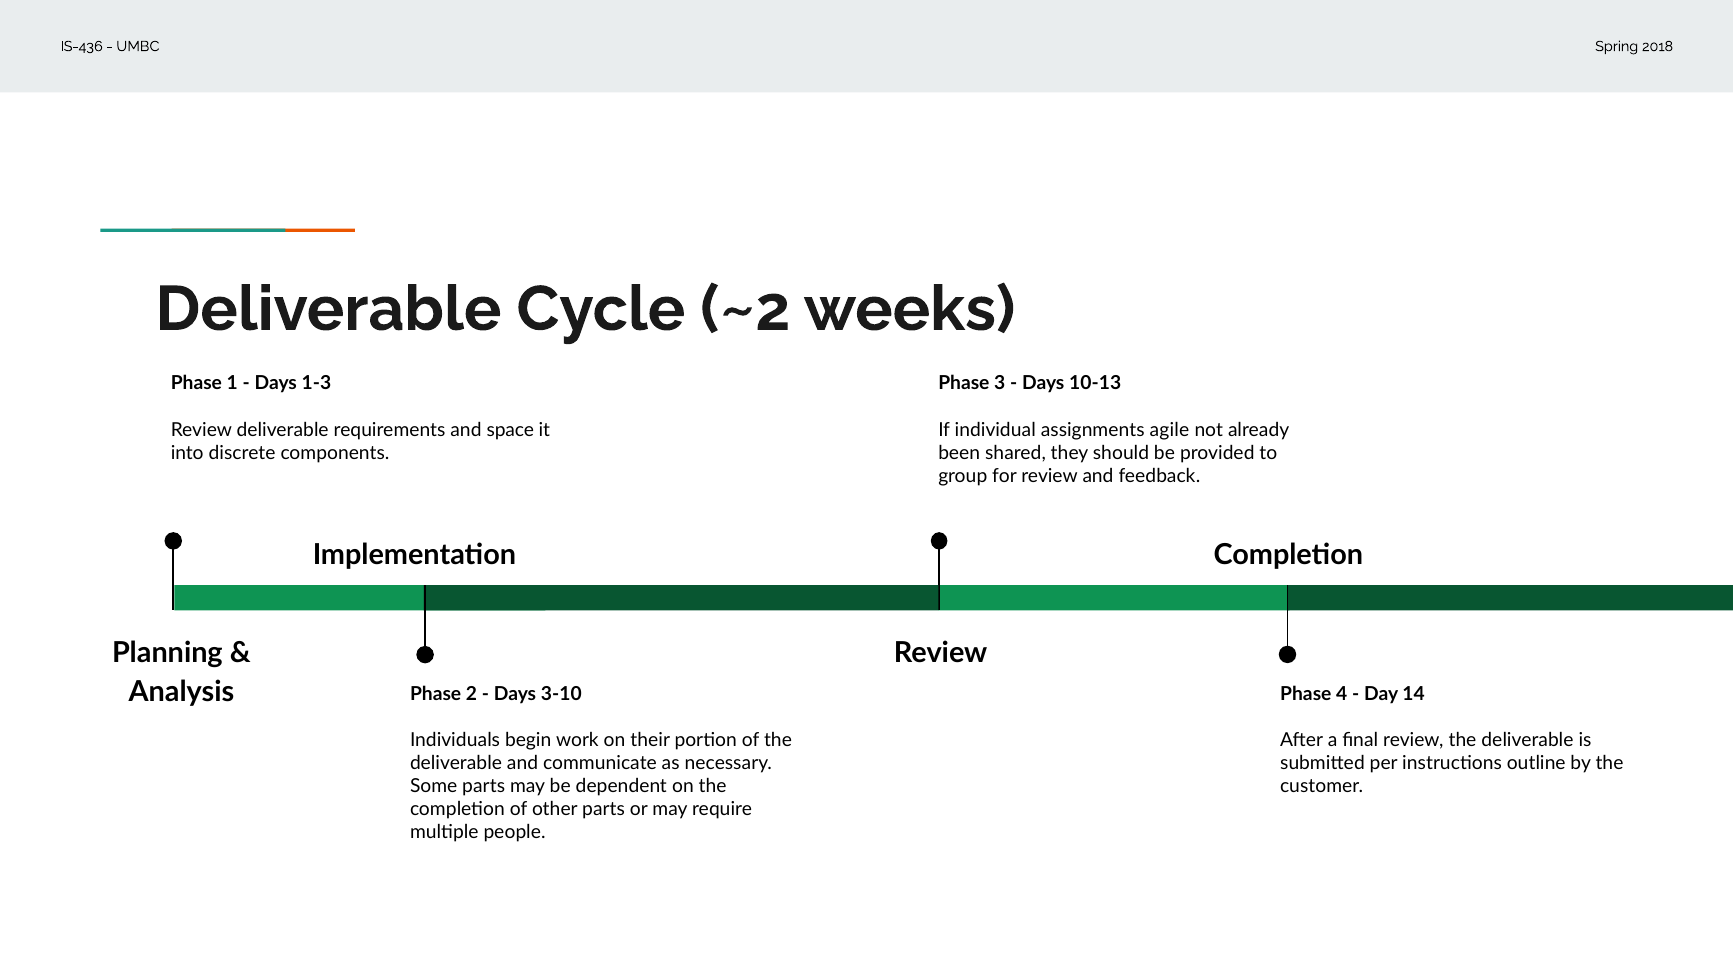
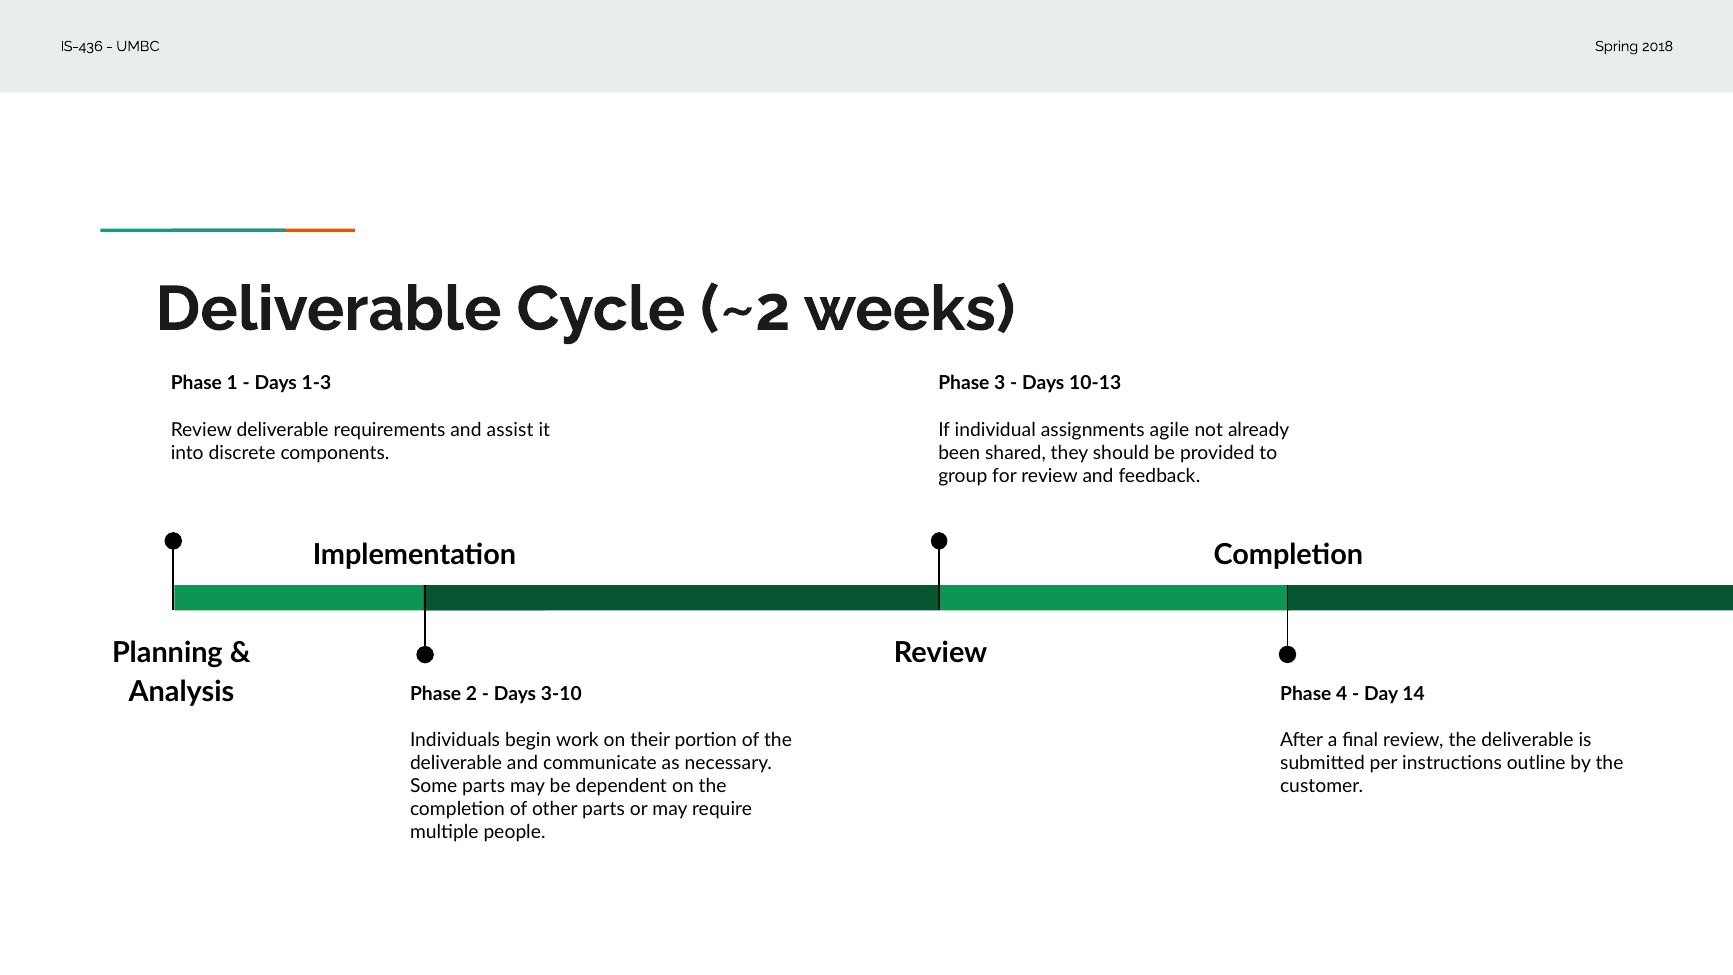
space: space -> assist (510, 430)
